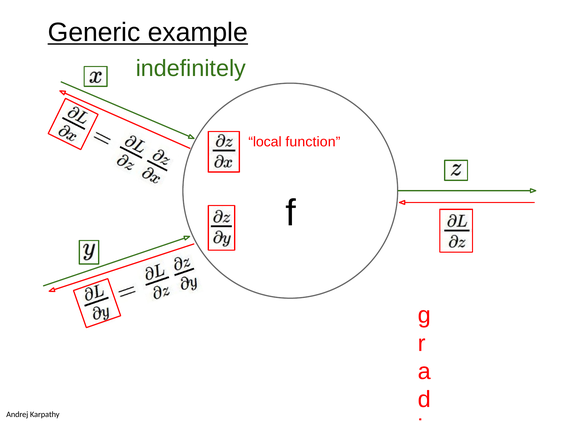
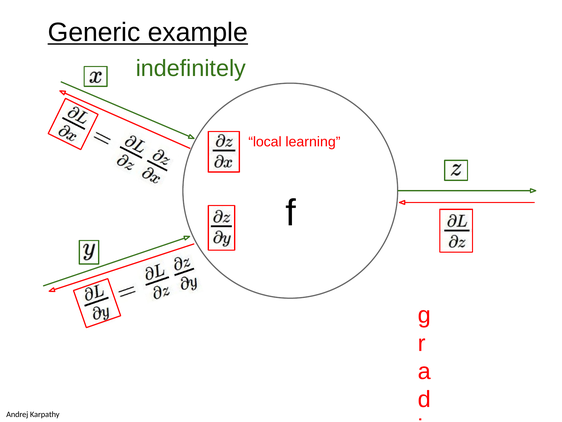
function: function -> learning (313, 142)
